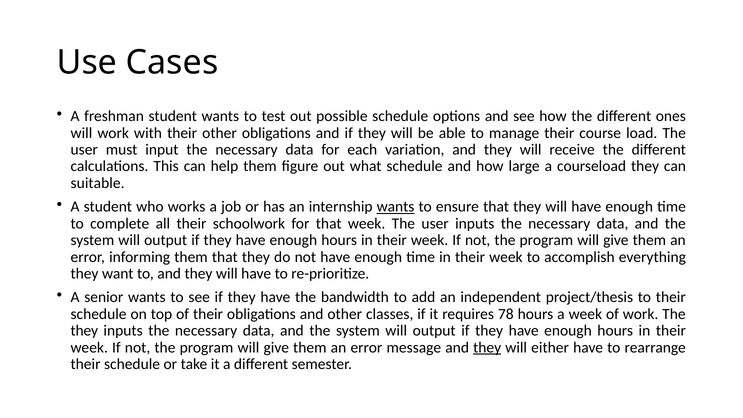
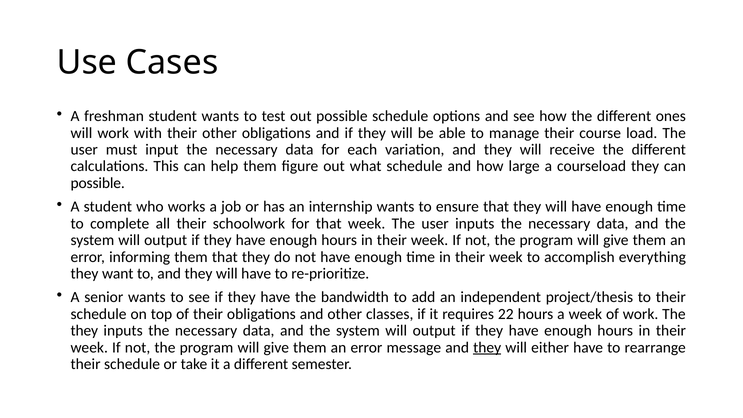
suitable: suitable -> possible (98, 183)
wants underline: present -> none (396, 207)
78: 78 -> 22 (506, 314)
